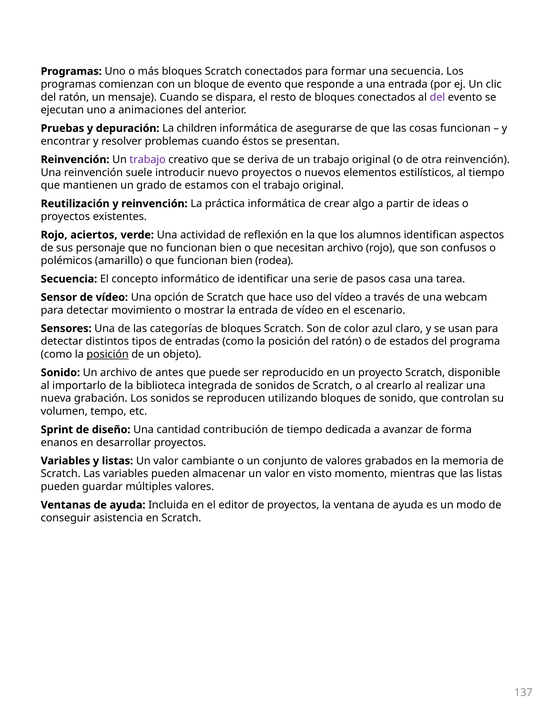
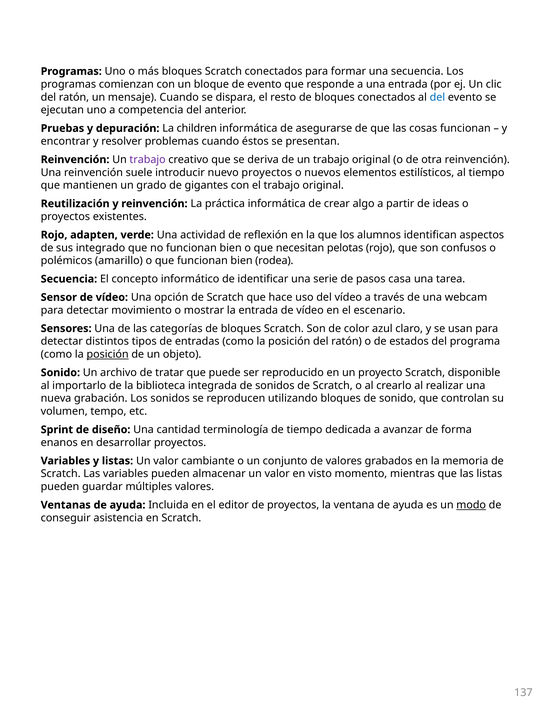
del colour: purple -> blue (437, 97)
animaciones: animaciones -> competencia (151, 110)
estamos: estamos -> gigantes (206, 186)
aciertos: aciertos -> adapten (94, 235)
personaje: personaje -> integrado (101, 248)
necesitan archivo: archivo -> pelotas (345, 248)
antes: antes -> tratar (170, 373)
contribución: contribución -> terminología (236, 430)
modo underline: none -> present (471, 505)
